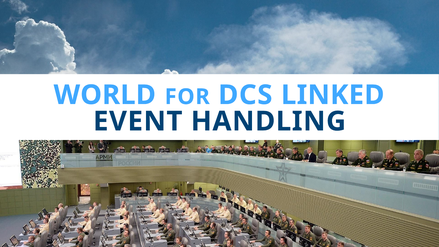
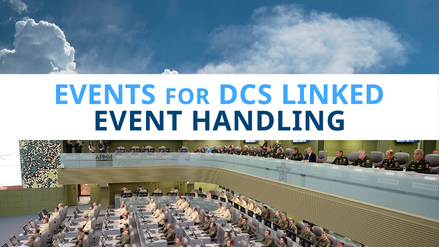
WORLD: WORLD -> EVENTS (105, 95)
